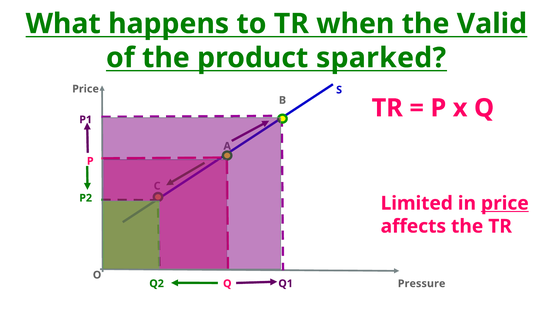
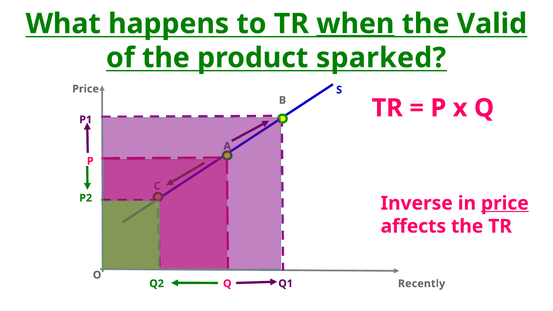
when underline: none -> present (355, 24)
Limited: Limited -> Inverse (417, 203)
Pressure: Pressure -> Recently (422, 284)
